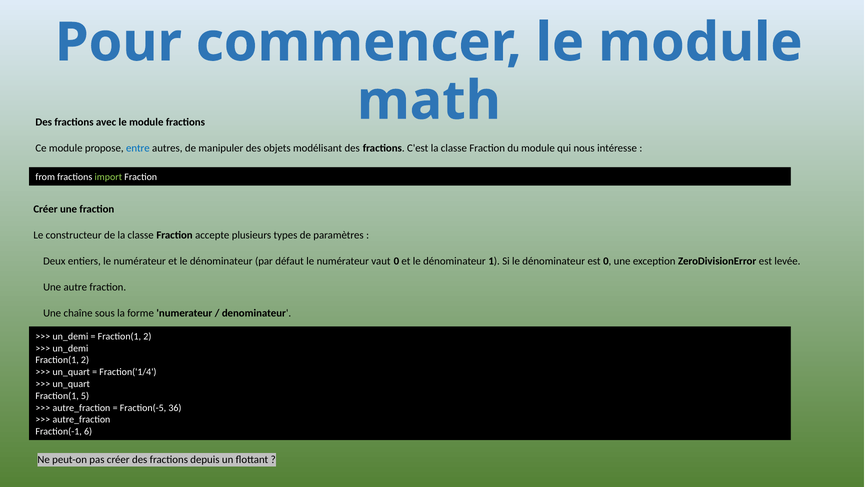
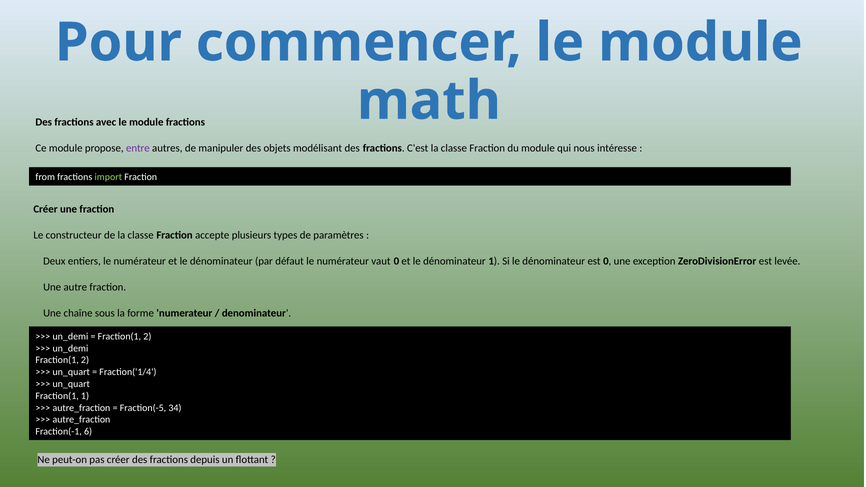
entre colour: blue -> purple (138, 148)
Fraction(1 5: 5 -> 1 (85, 396)
36: 36 -> 34 (175, 408)
